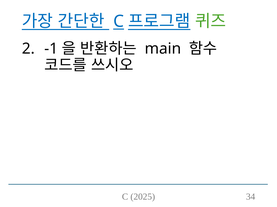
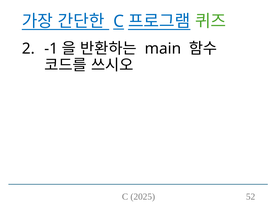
34: 34 -> 52 (251, 197)
